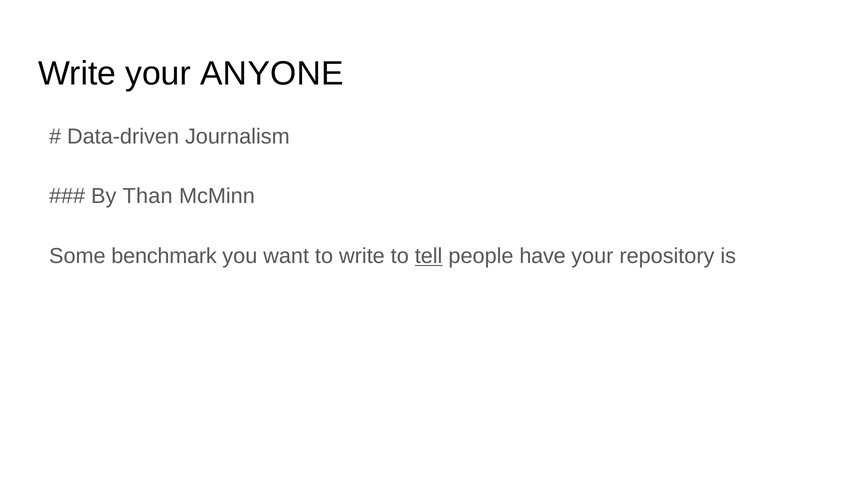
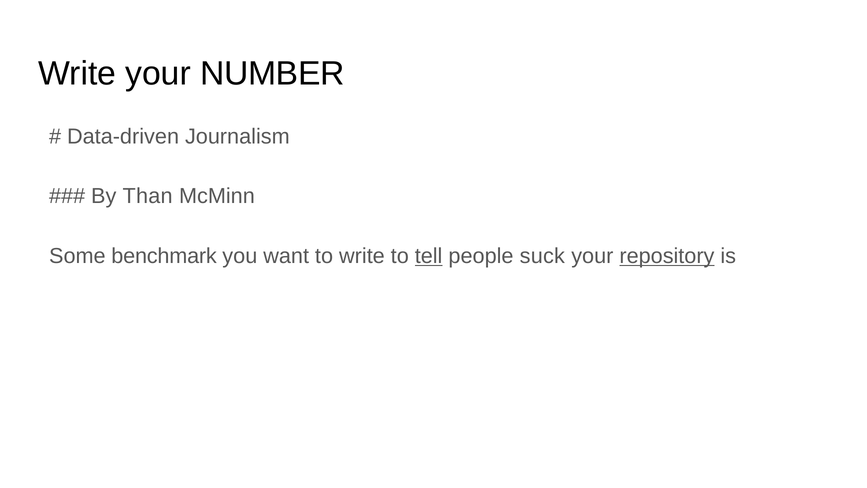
ANYONE: ANYONE -> NUMBER (272, 73)
have: have -> suck (542, 256)
repository underline: none -> present (667, 256)
